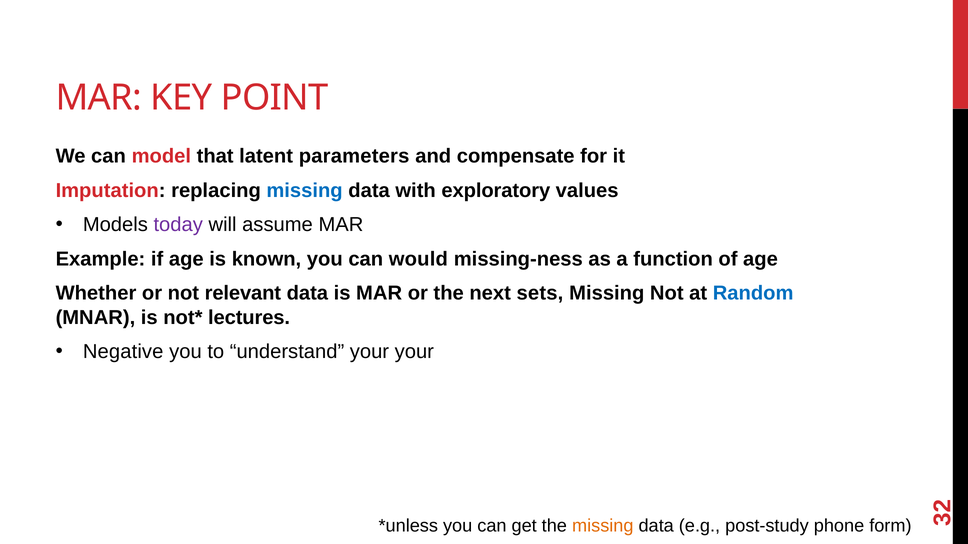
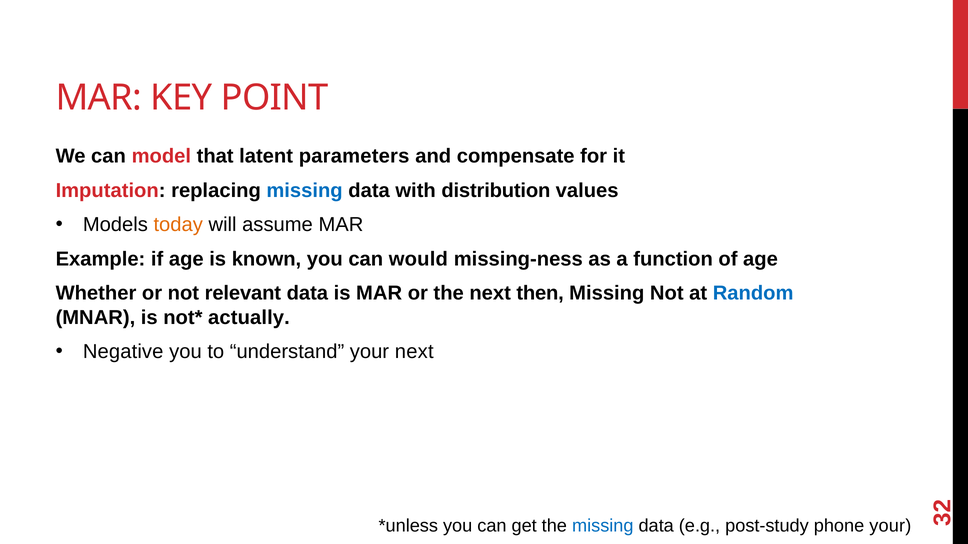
exploratory: exploratory -> distribution (496, 191)
today colour: purple -> orange (178, 225)
sets: sets -> then (540, 293)
lectures: lectures -> actually (249, 318)
your your: your -> next (414, 352)
missing colour: orange -> blue (603, 526)
phone form: form -> your (890, 526)
